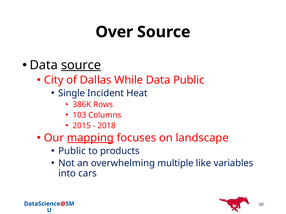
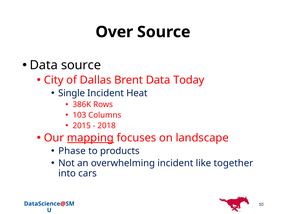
source underline: present -> none (81, 65)
While: While -> Brent (129, 80)
Data Public: Public -> Today (189, 80)
Public: Public -> Phase (72, 151)
overwhelming multiple: multiple -> incident (175, 164)
variables: variables -> together (233, 164)
